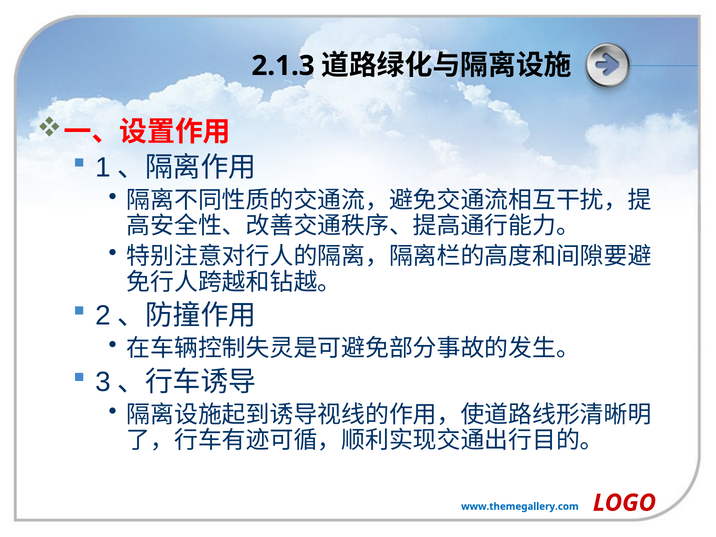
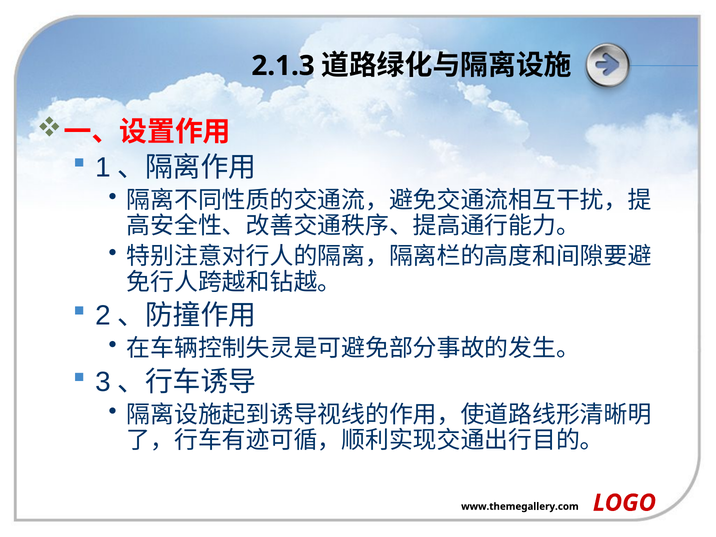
www.themegallery.com colour: blue -> black (520, 506)
